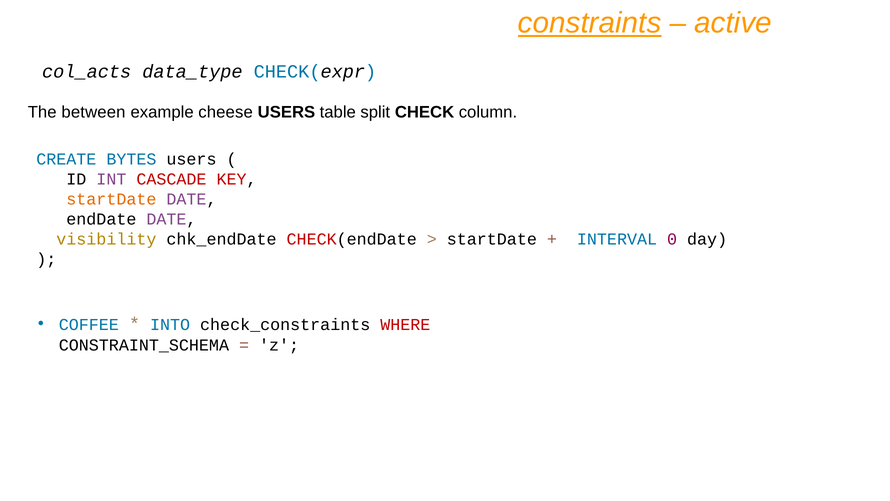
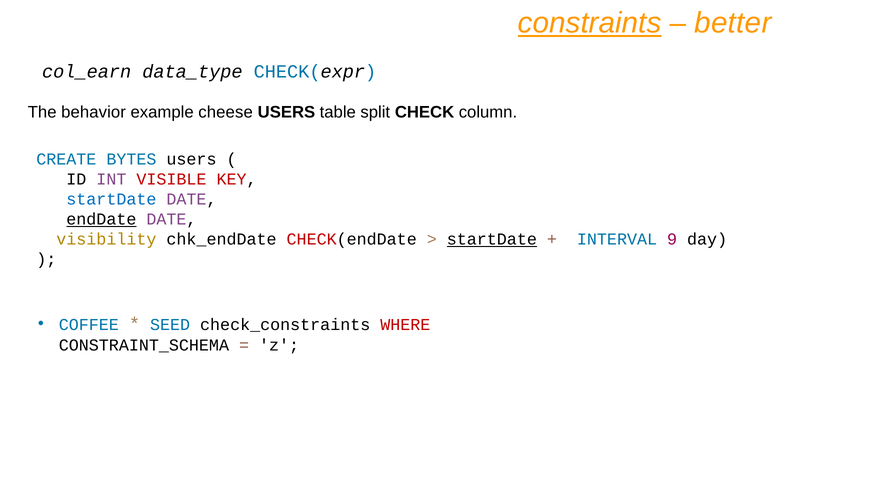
active: active -> better (733, 23)
col_acts: col_acts -> col_earn (87, 72)
between: between -> behavior (94, 112)
CASCADE: CASCADE -> VISIBLE (171, 179)
startDate colour: orange -> blue (111, 199)
endDate underline: none -> present (101, 219)
startDate underline: none -> present (492, 239)
0: 0 -> 9 (672, 239)
INTO: INTO -> SEED (170, 324)
